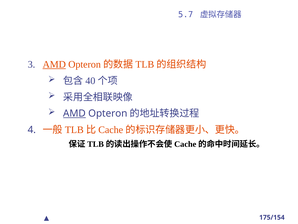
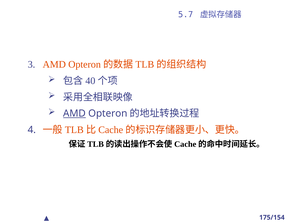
AMD underline: present -> none (54, 64)
